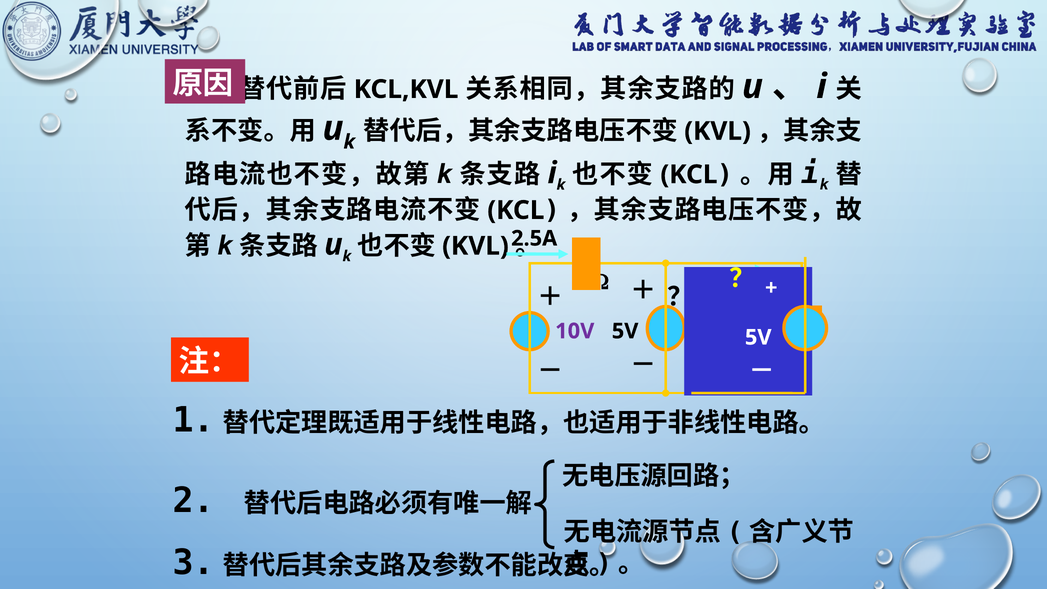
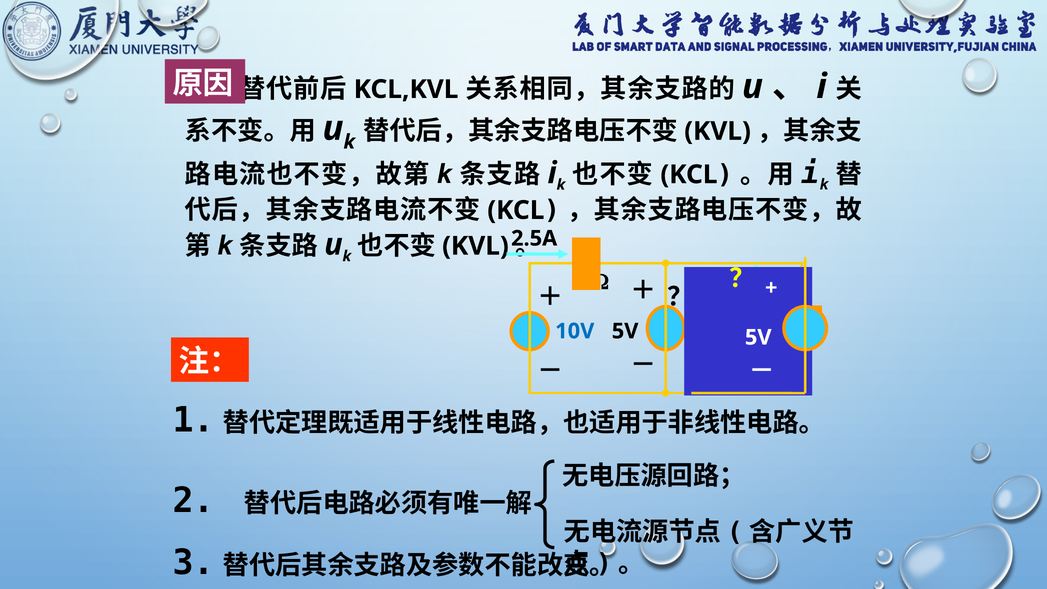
10V colour: purple -> blue (575, 331)
